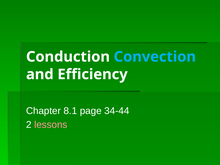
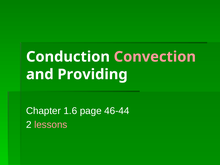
Convection colour: light blue -> pink (155, 57)
Efficiency: Efficiency -> Providing (93, 74)
8.1: 8.1 -> 1.6 (70, 111)
34-44: 34-44 -> 46-44 (117, 111)
